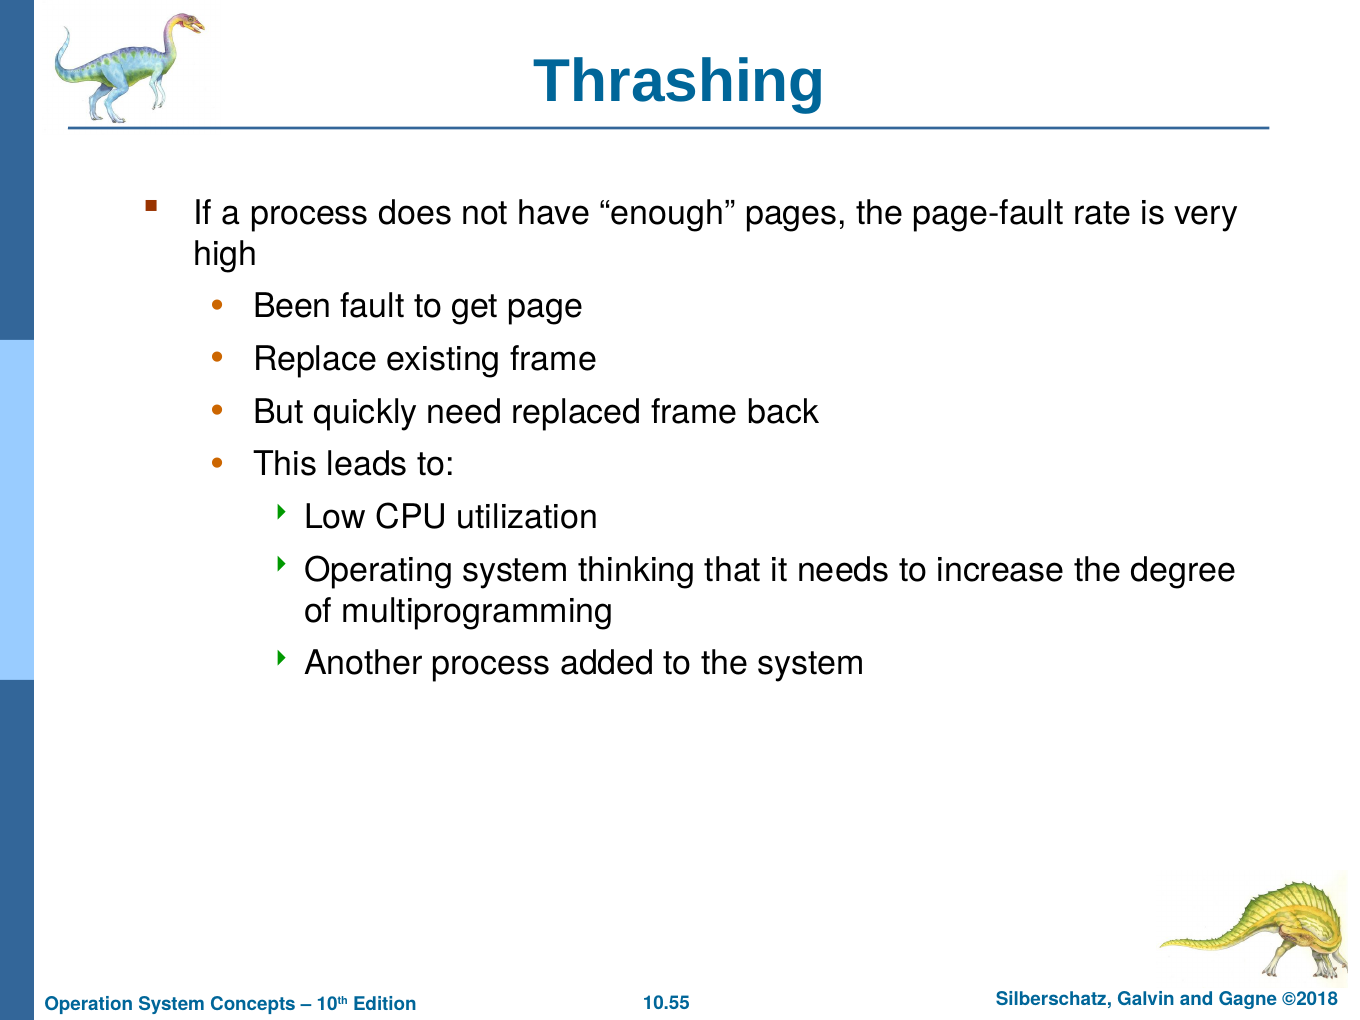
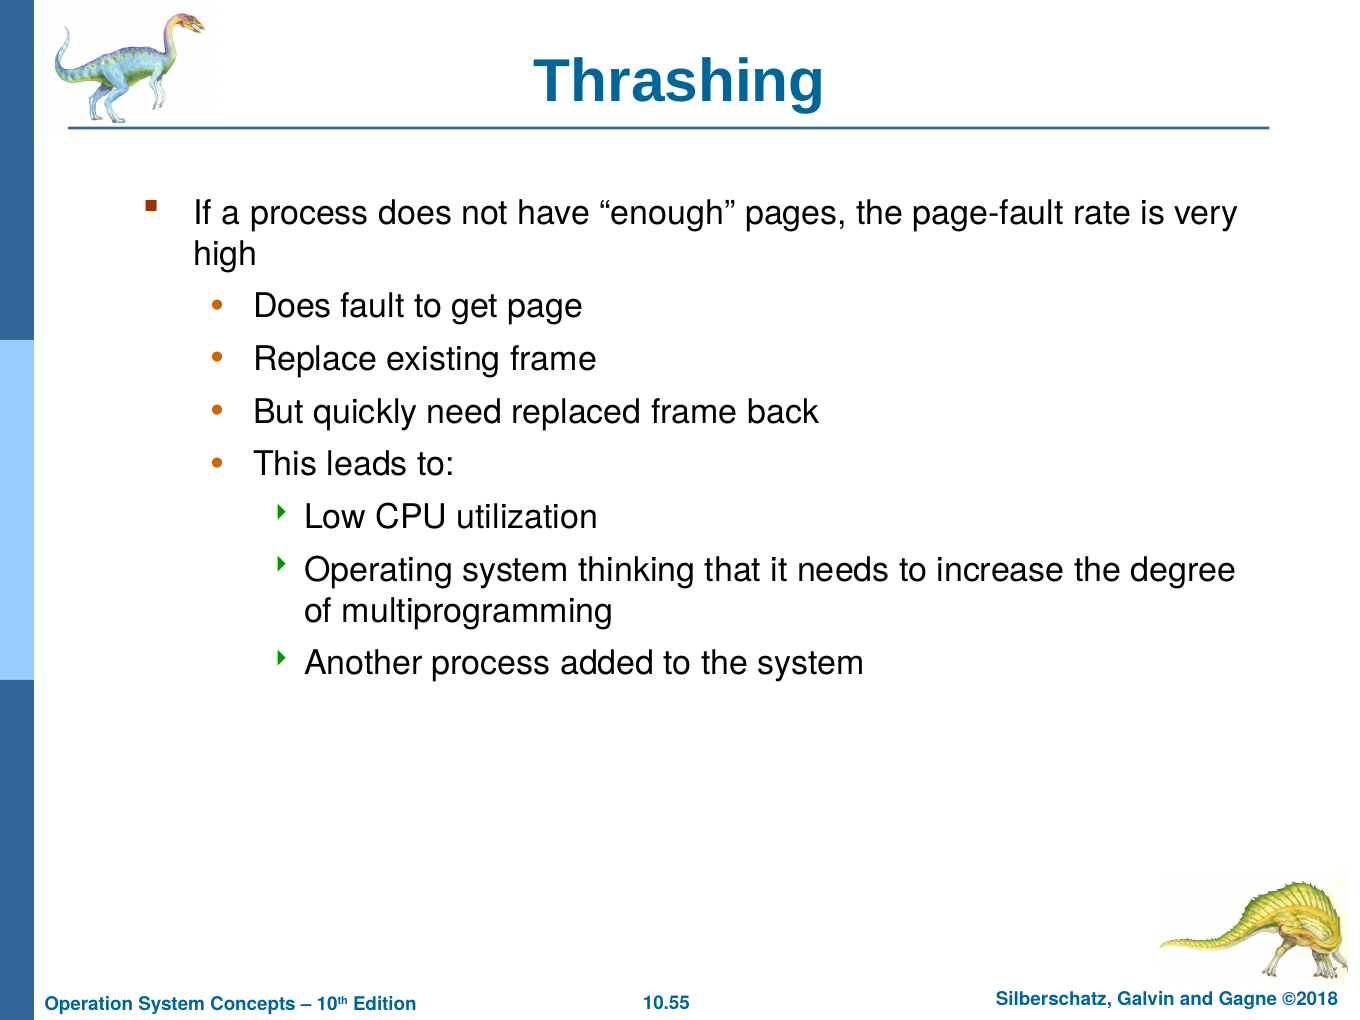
Been: Been -> Does (292, 307)
